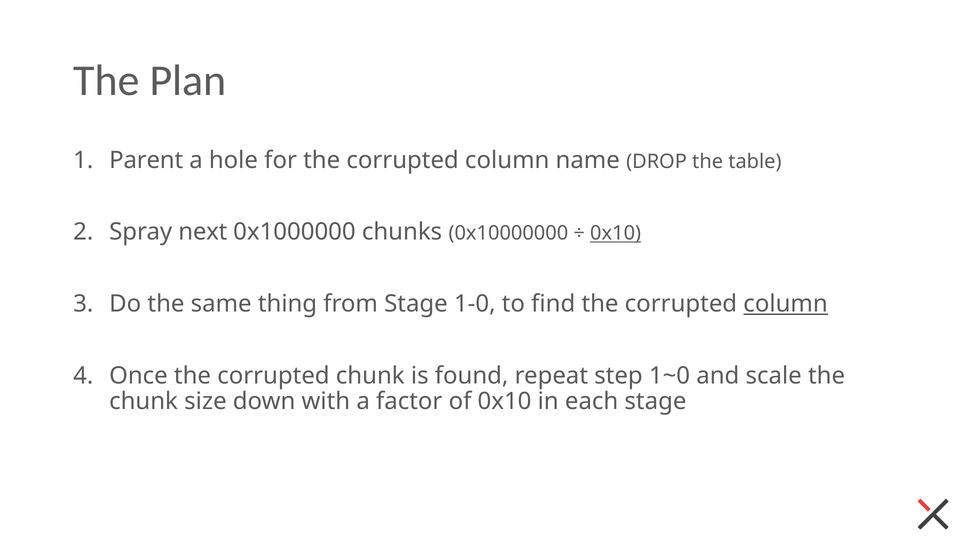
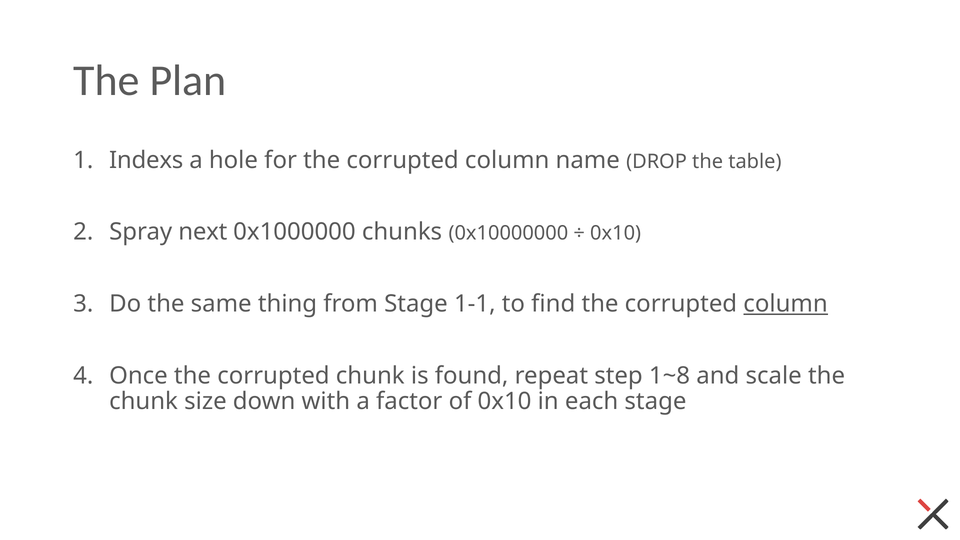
Parent: Parent -> Indexs (146, 160)
0x10 underline: present -> none (616, 233)
1-0: 1-0 -> 1-1 (475, 304)
1~0: 1~0 -> 1~8 (670, 376)
